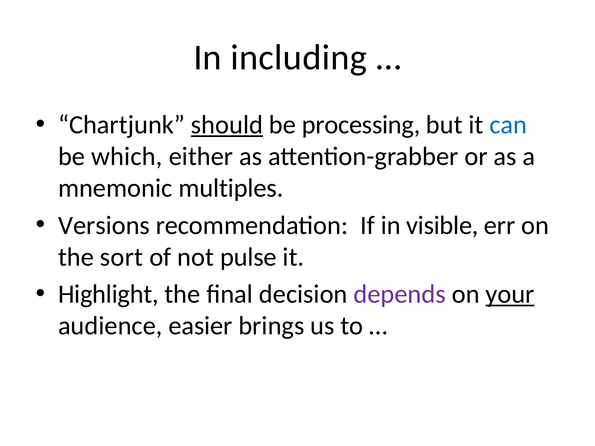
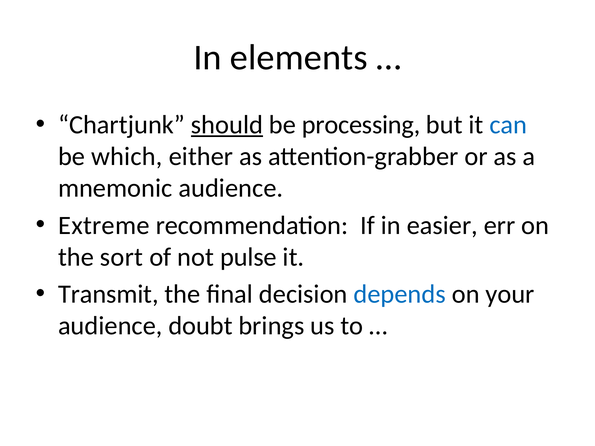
including: including -> elements (299, 58)
mnemonic multiples: multiples -> audience (231, 188)
Versions: Versions -> Extreme (104, 225)
visible: visible -> easier (442, 225)
Highlight: Highlight -> Transmit (108, 294)
depends colour: purple -> blue (400, 294)
your underline: present -> none (510, 294)
easier: easier -> doubt (201, 326)
